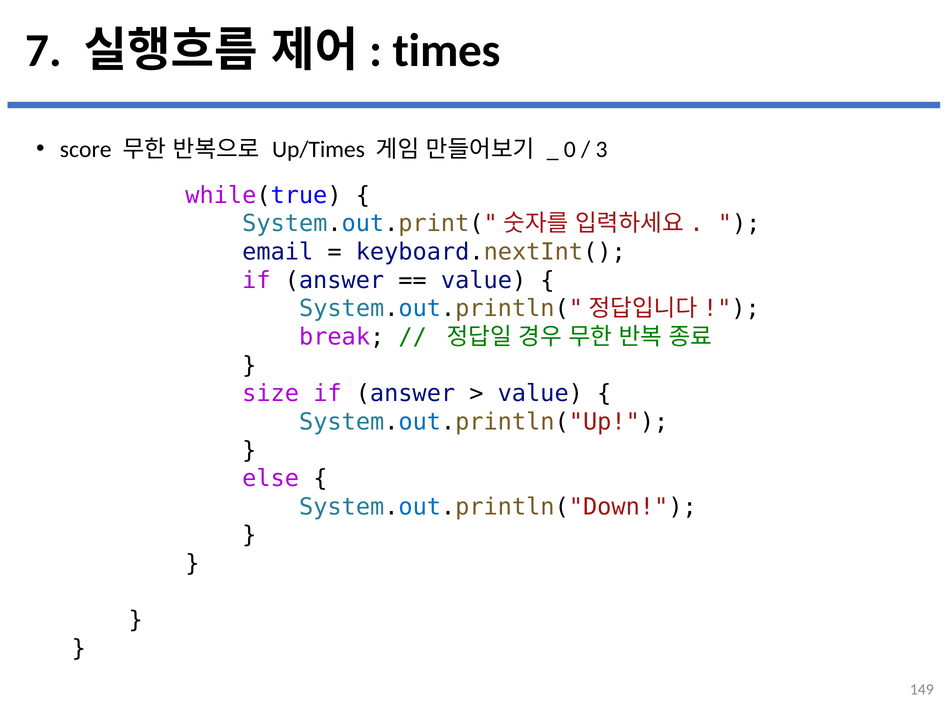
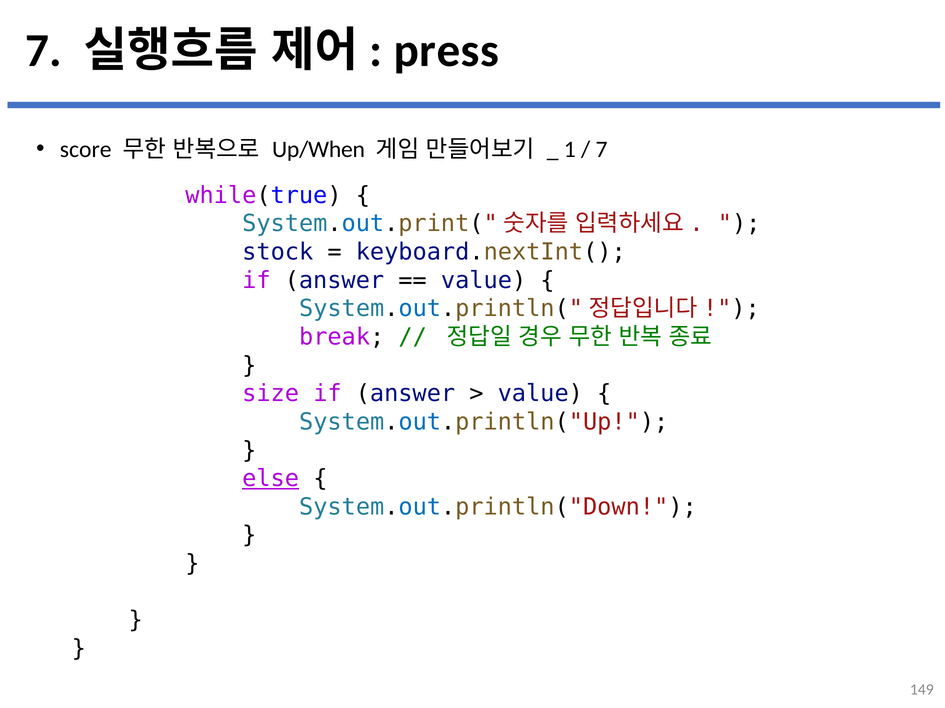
times: times -> press (446, 51)
Up/Times: Up/Times -> Up/When (319, 149)
0: 0 -> 1 (570, 149)
3: 3 -> 7 (602, 149)
email: email -> stock (278, 252)
else underline: none -> present (271, 479)
